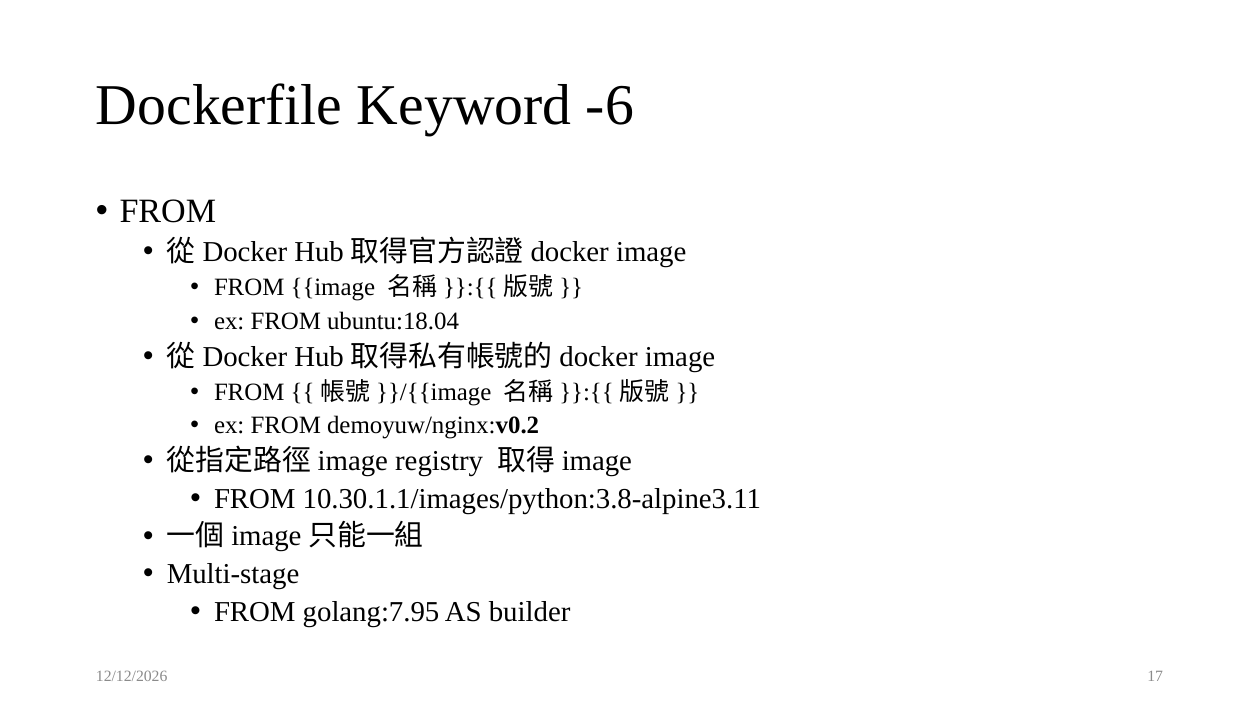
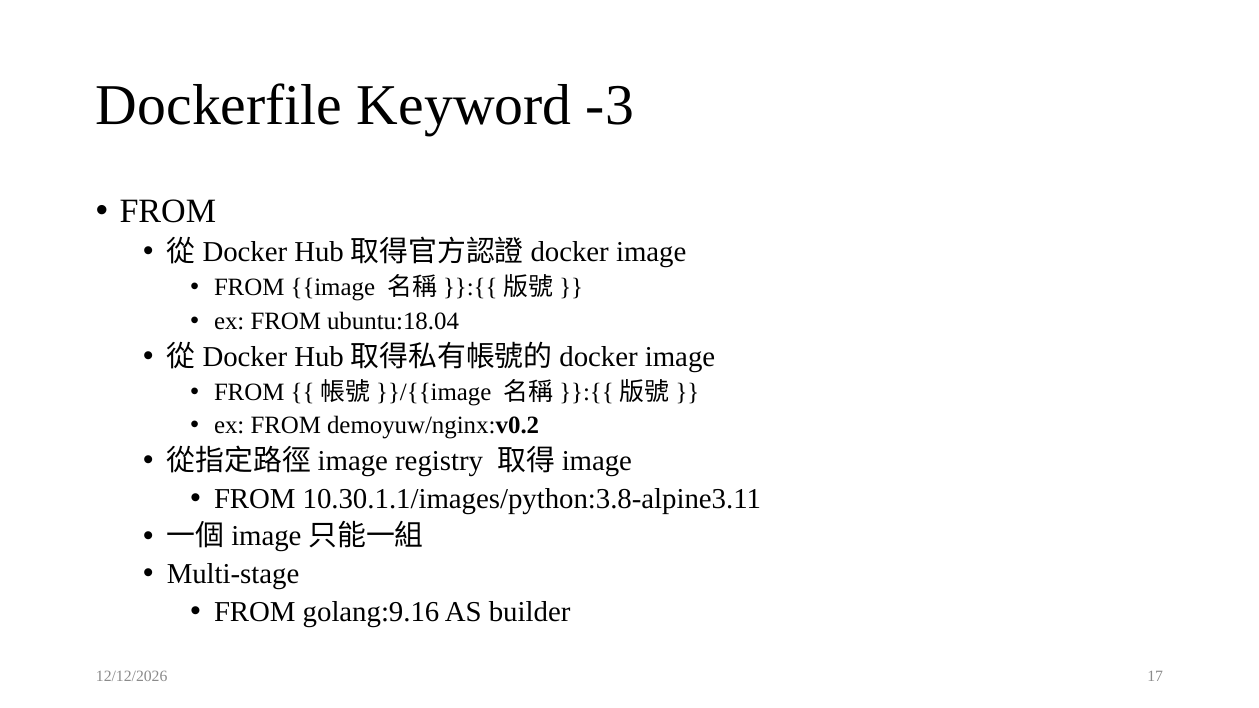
-6: -6 -> -3 (610, 106)
golang:7.95: golang:7.95 -> golang:9.16 (371, 612)
